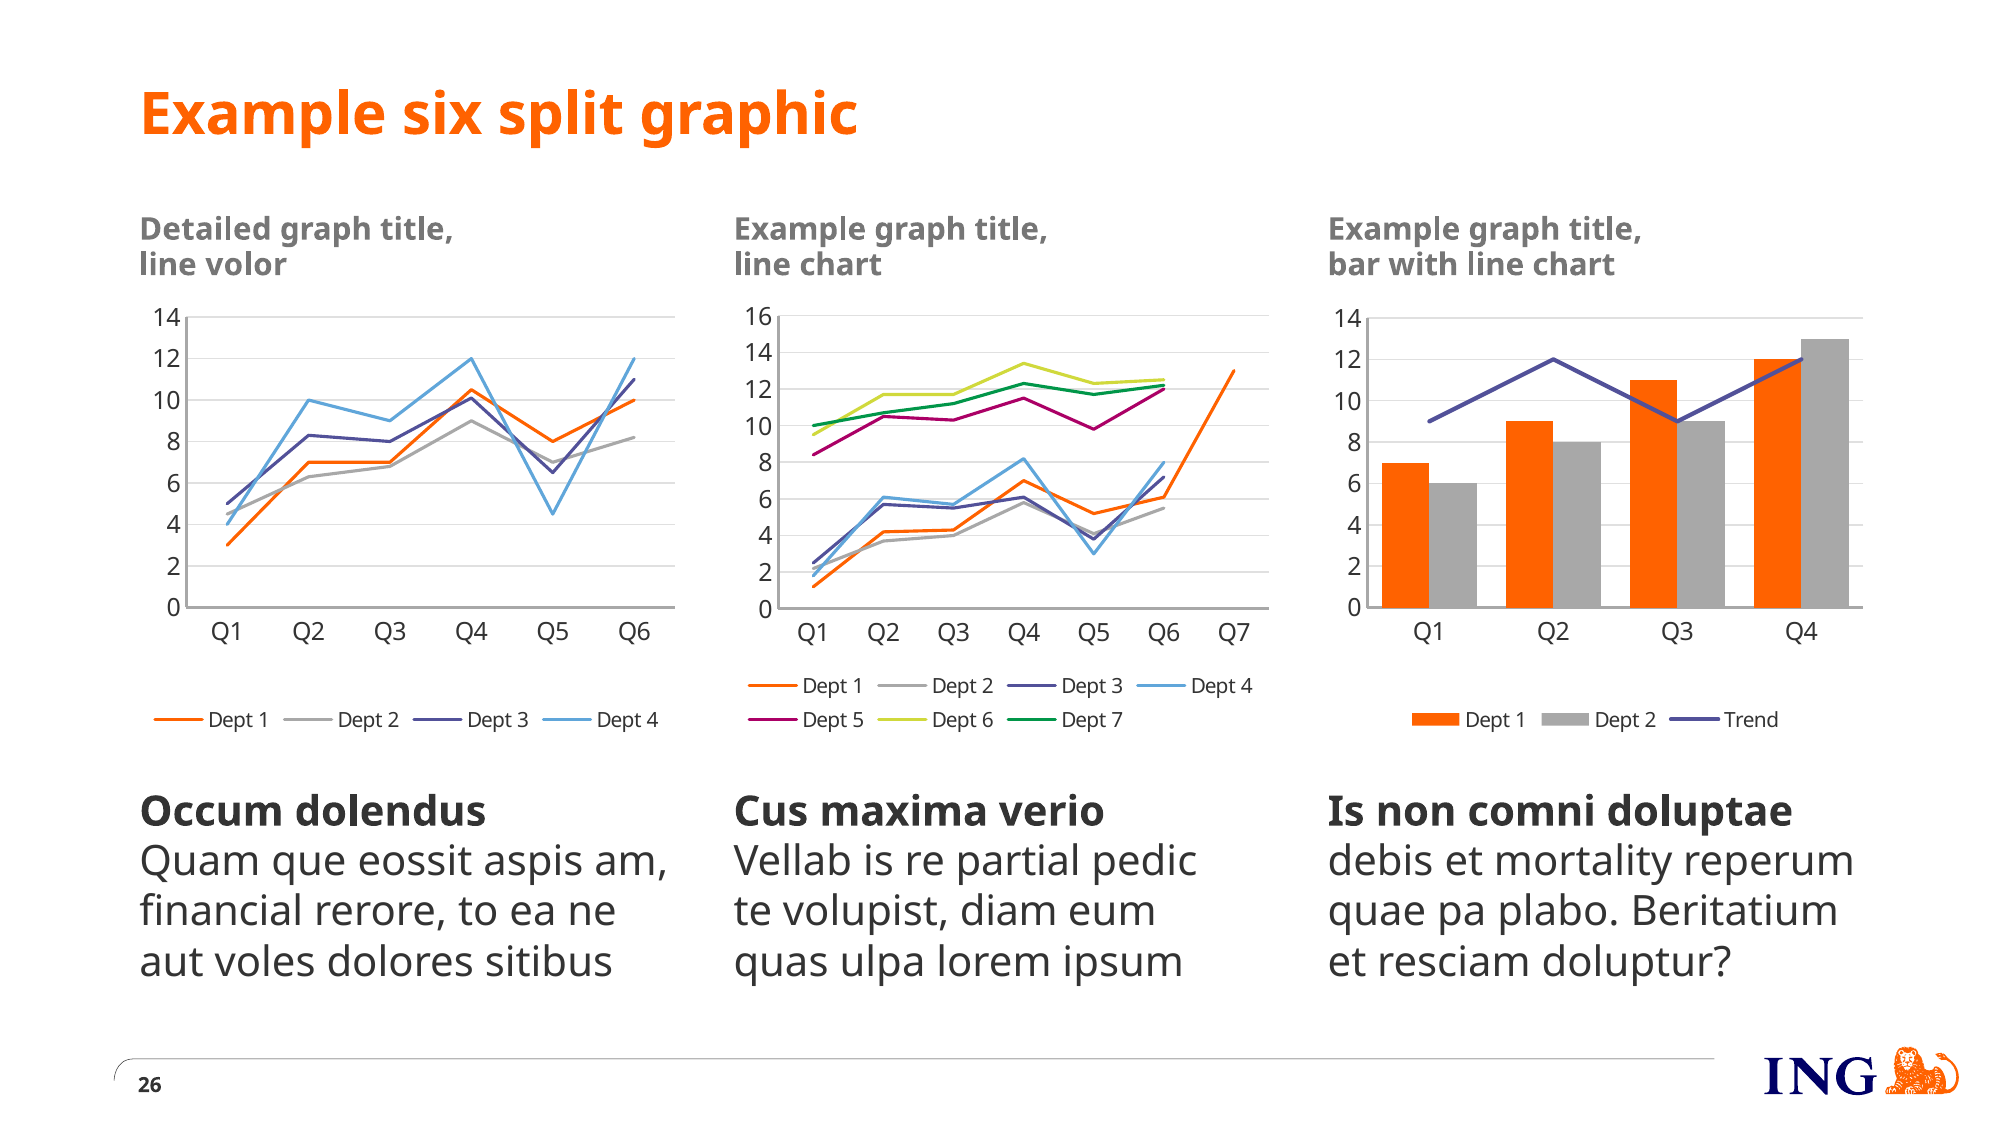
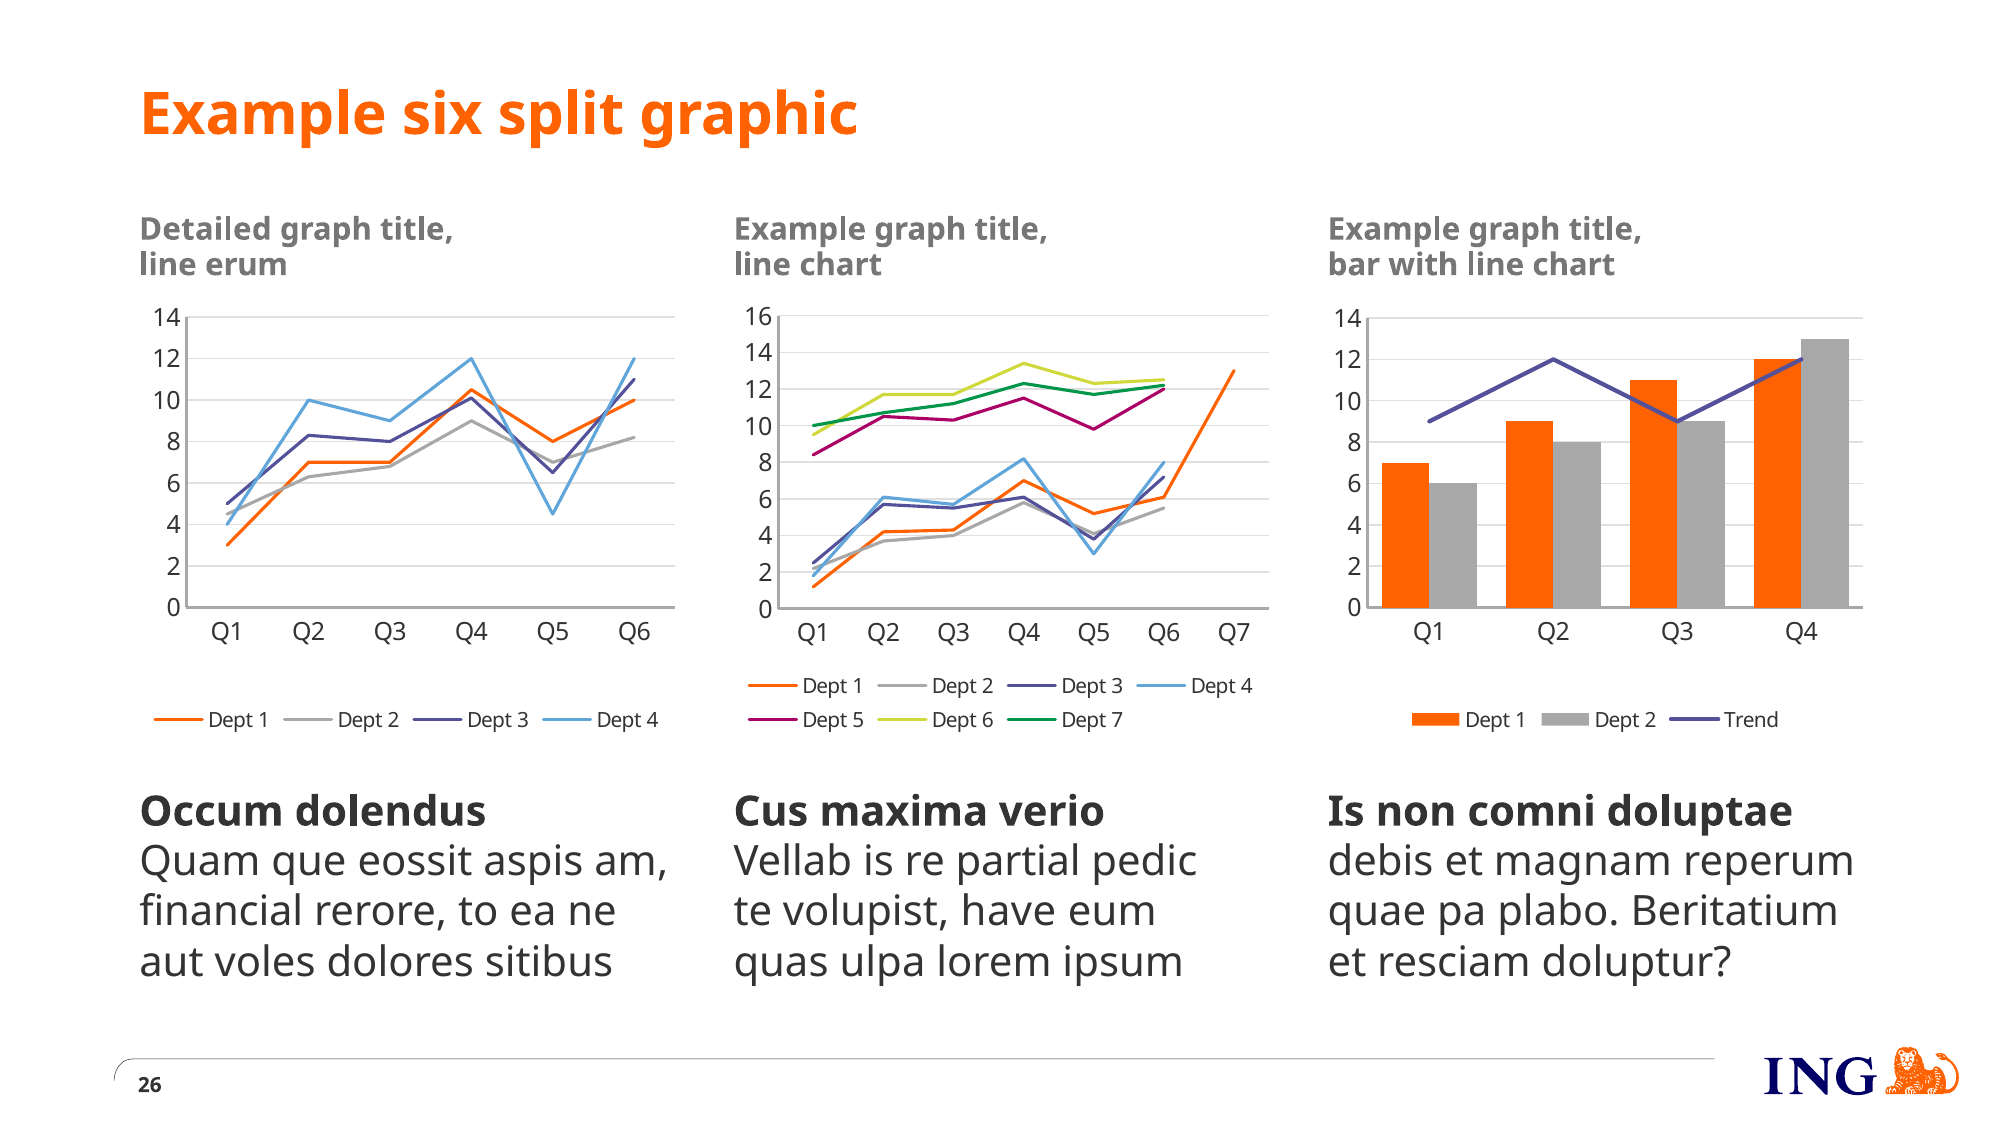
volor: volor -> erum (246, 265)
mortality: mortality -> magnam (1583, 861)
diam: diam -> have (1008, 912)
